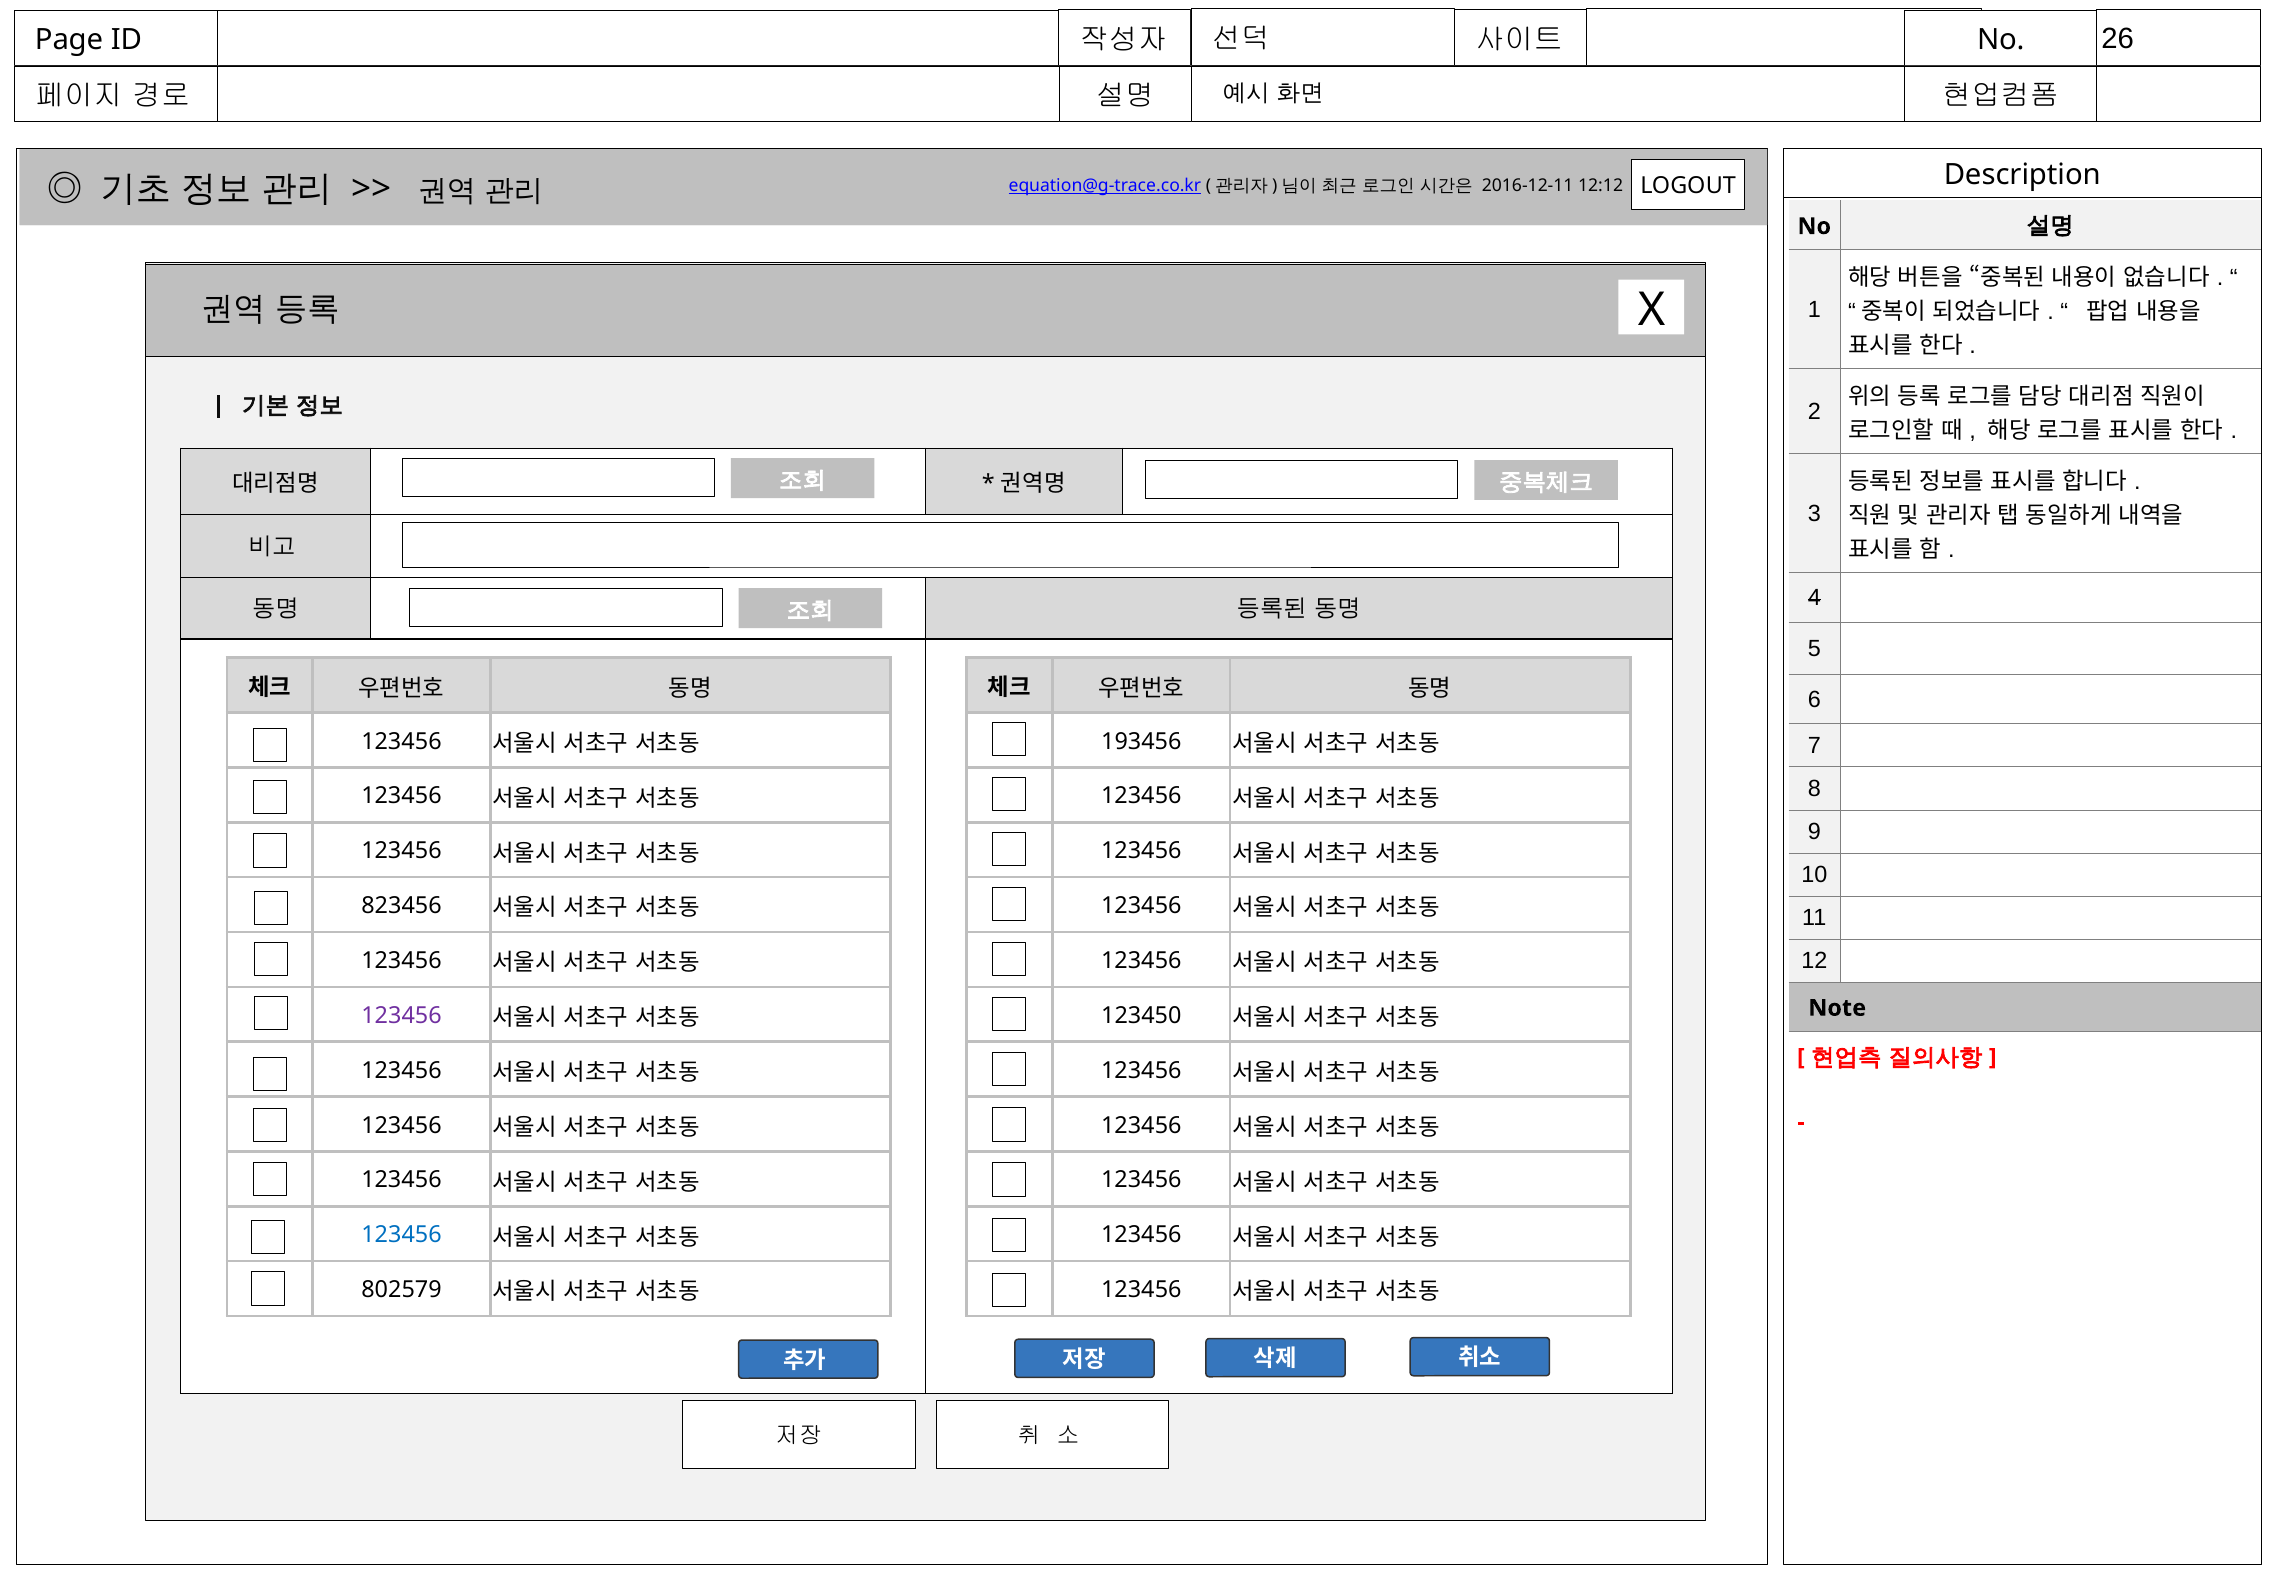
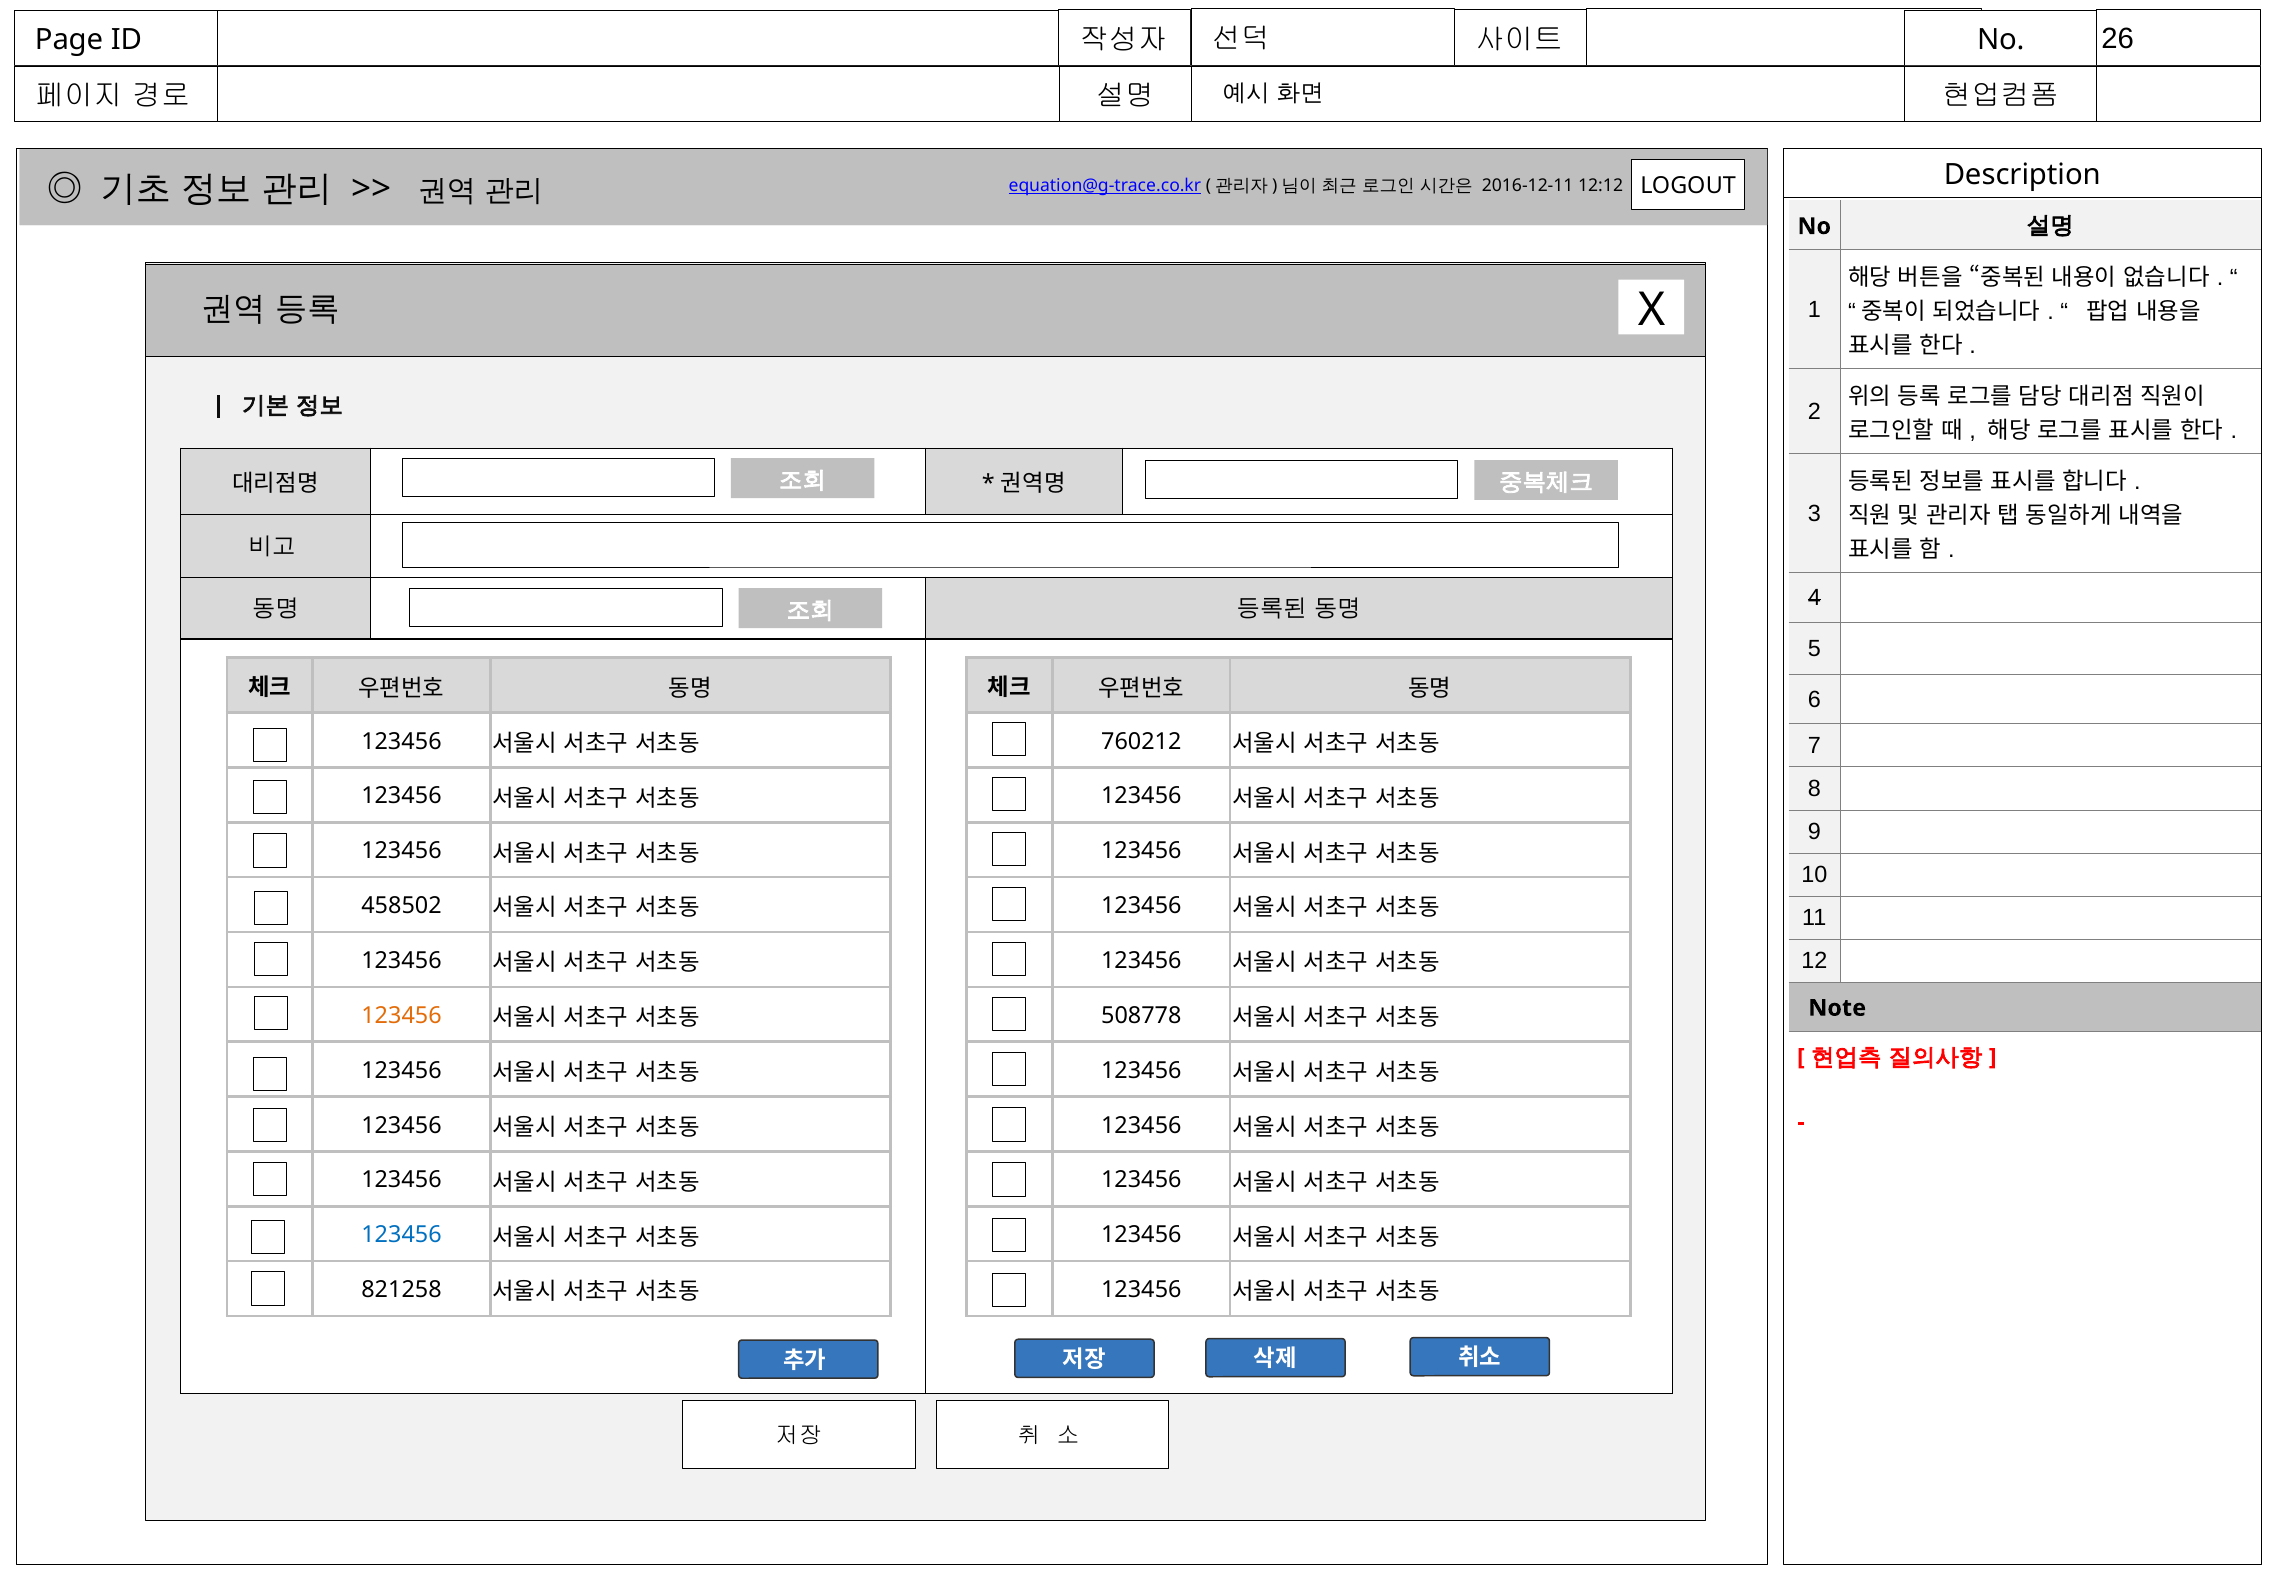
193456: 193456 -> 760212 (1141, 741)
823456: 823456 -> 458502 (402, 906)
123456 colour: purple -> orange (402, 1015)
123450: 123450 -> 508778 (1141, 1015)
802579: 802579 -> 821258 (402, 1290)
